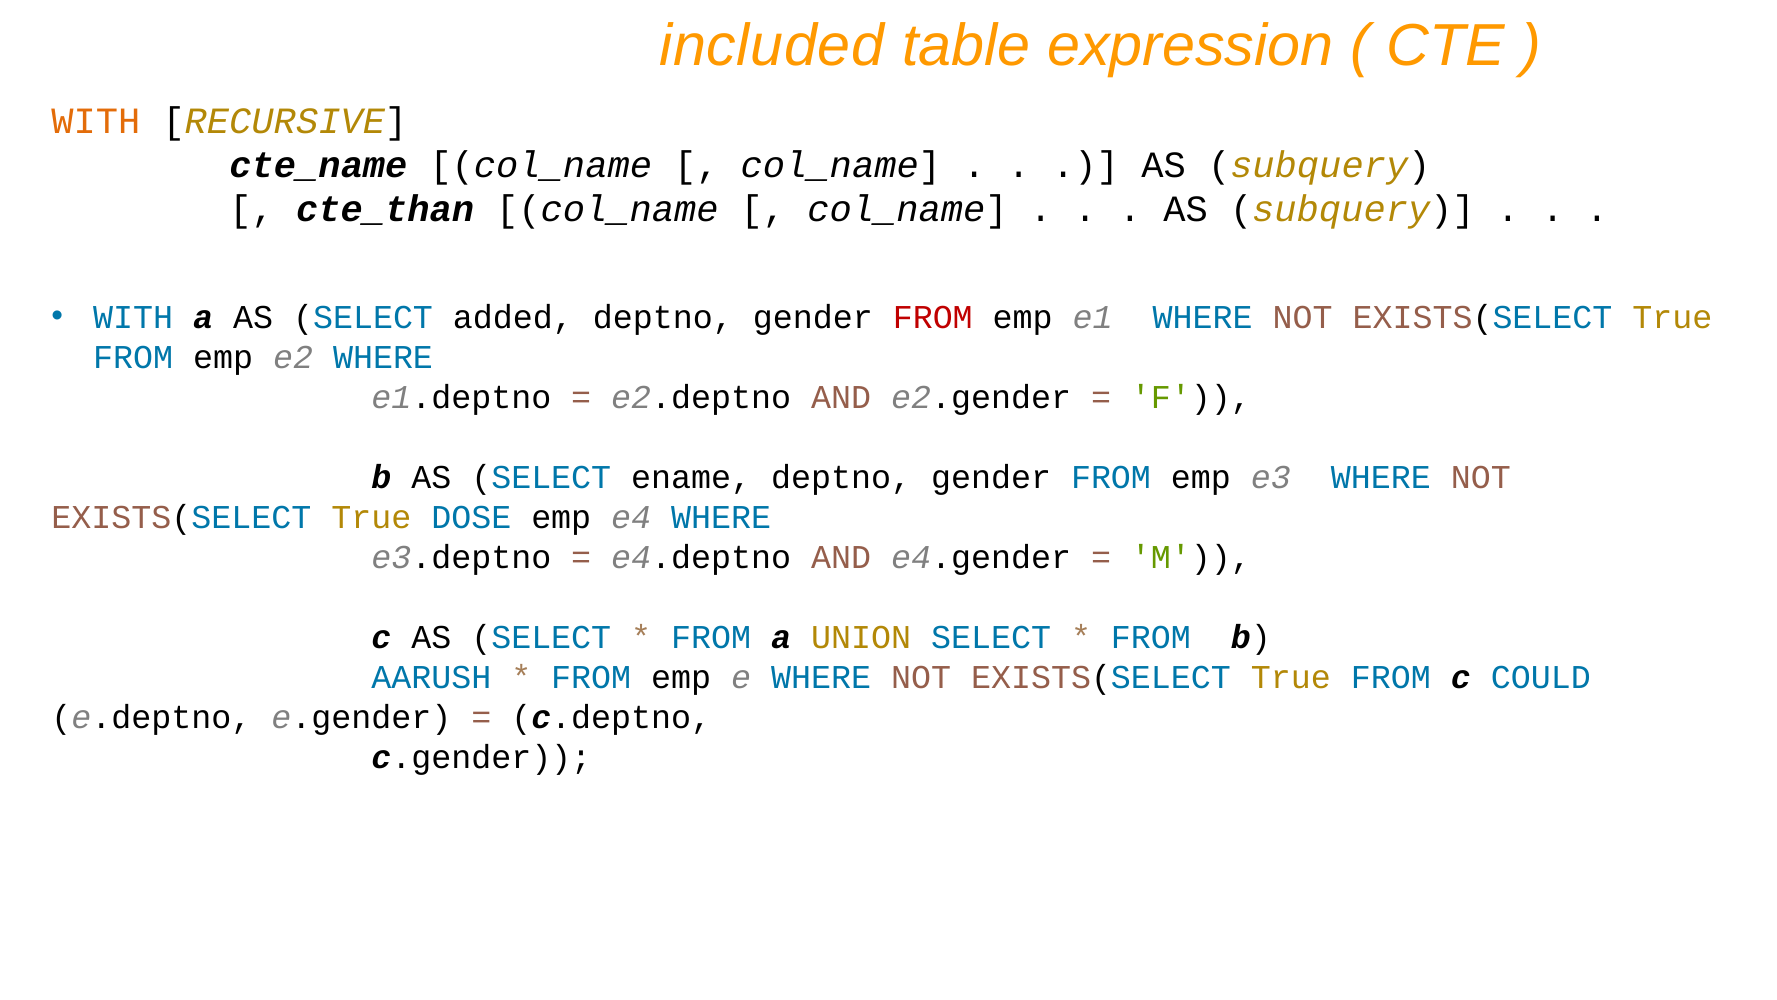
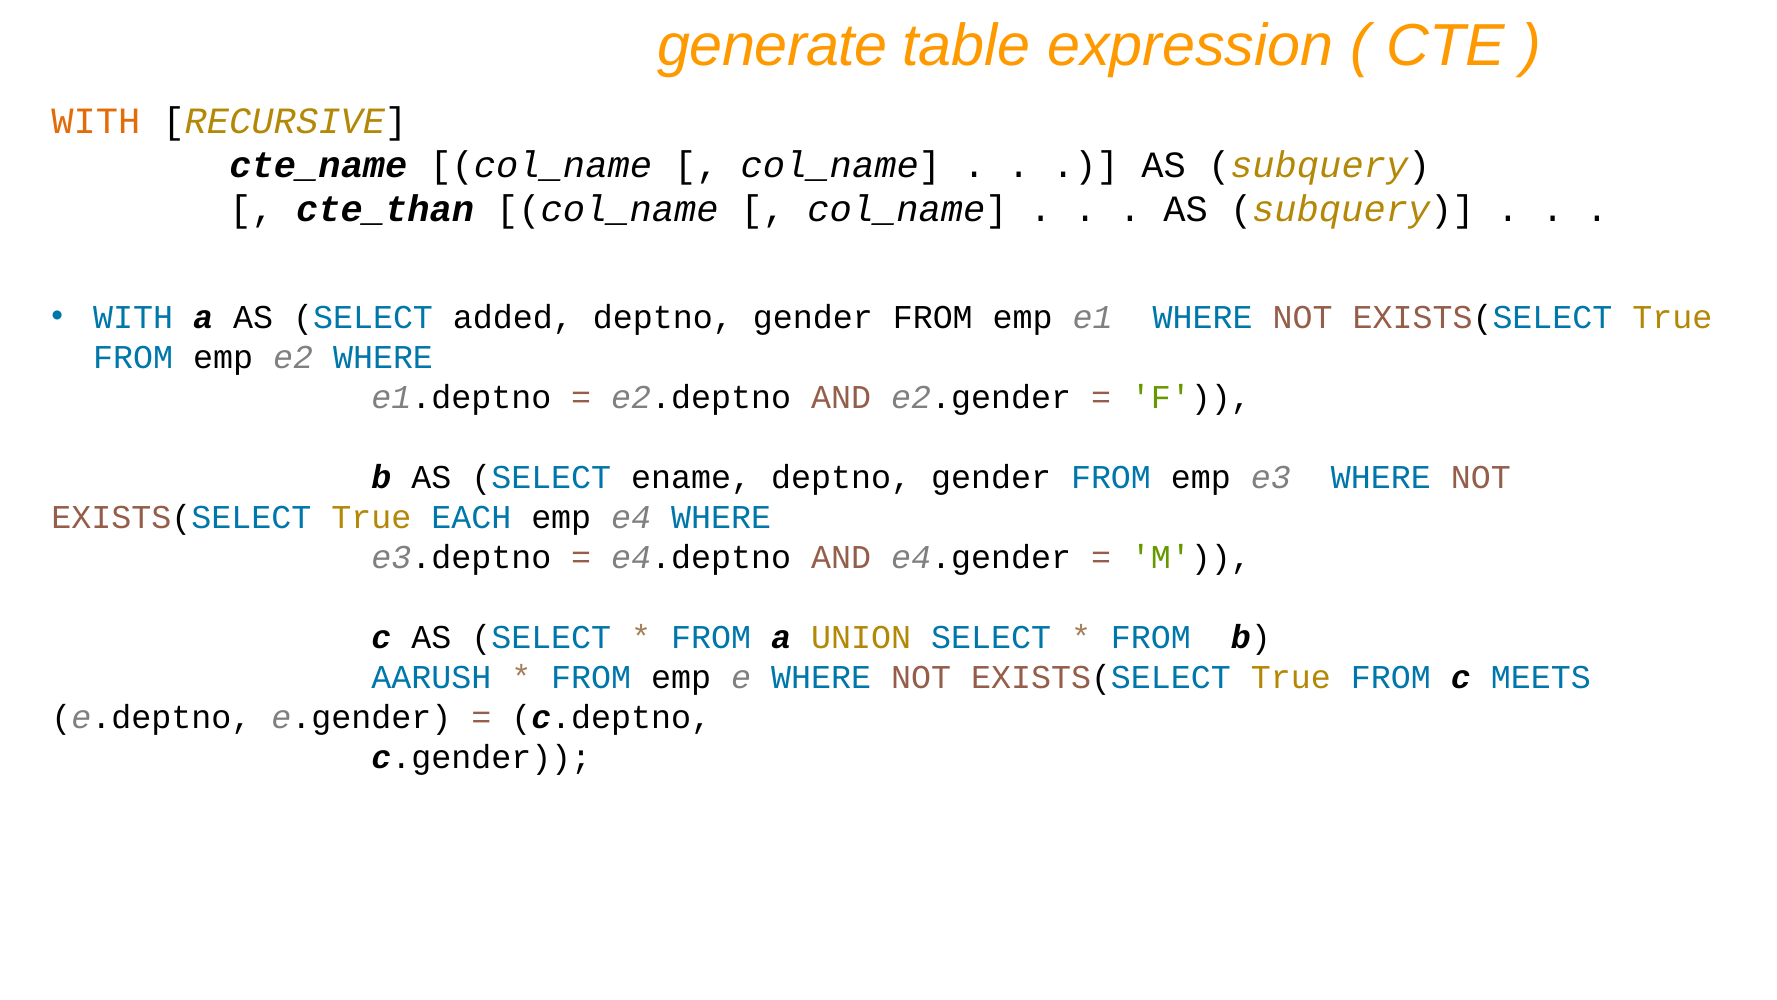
included: included -> generate (772, 46)
FROM colour: red -> black (933, 317)
DOSE: DOSE -> EACH (471, 517)
COULD: COULD -> MEETS (1541, 677)
